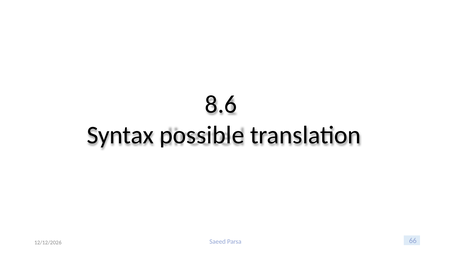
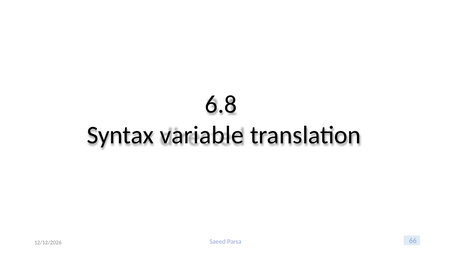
8.6: 8.6 -> 6.8 (221, 104)
possible: possible -> variable (202, 135)
